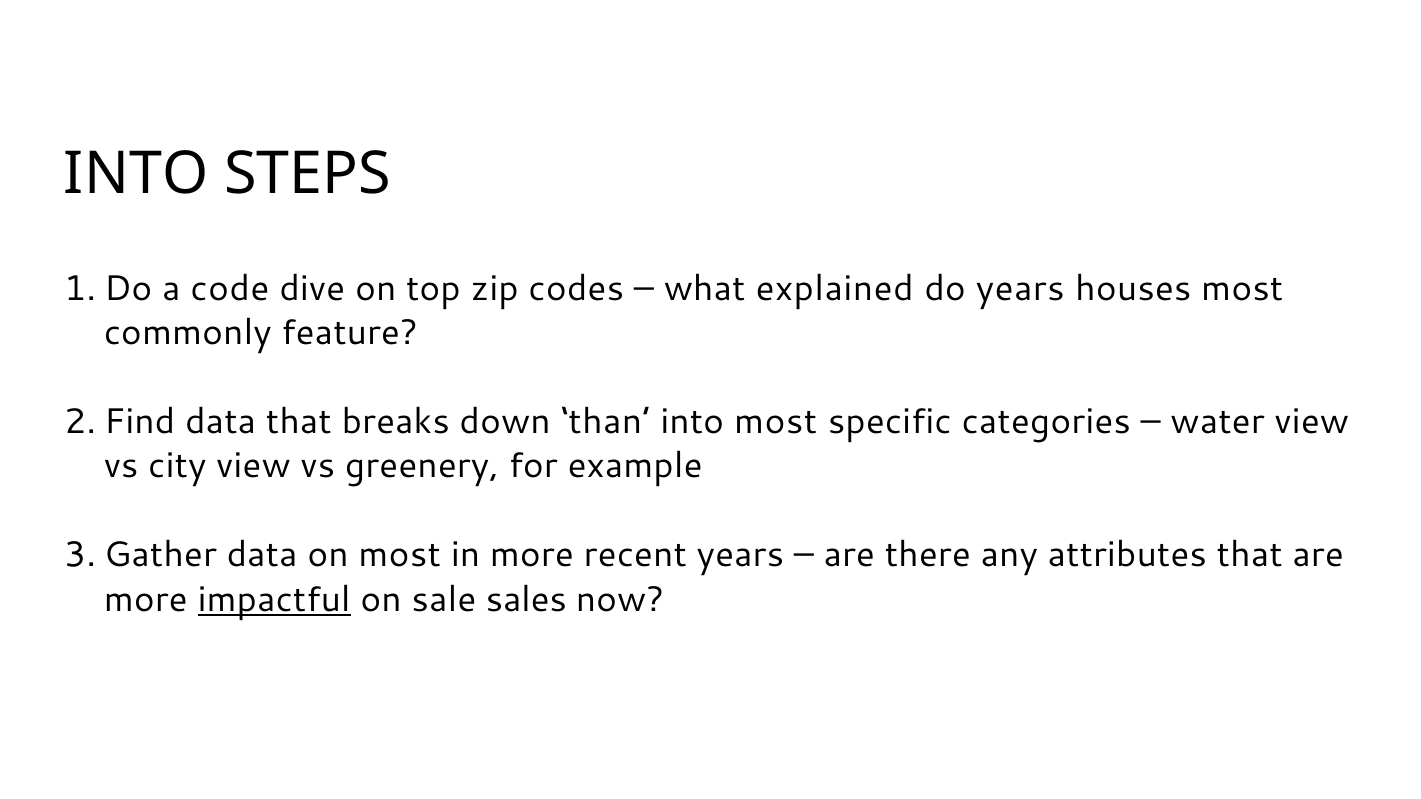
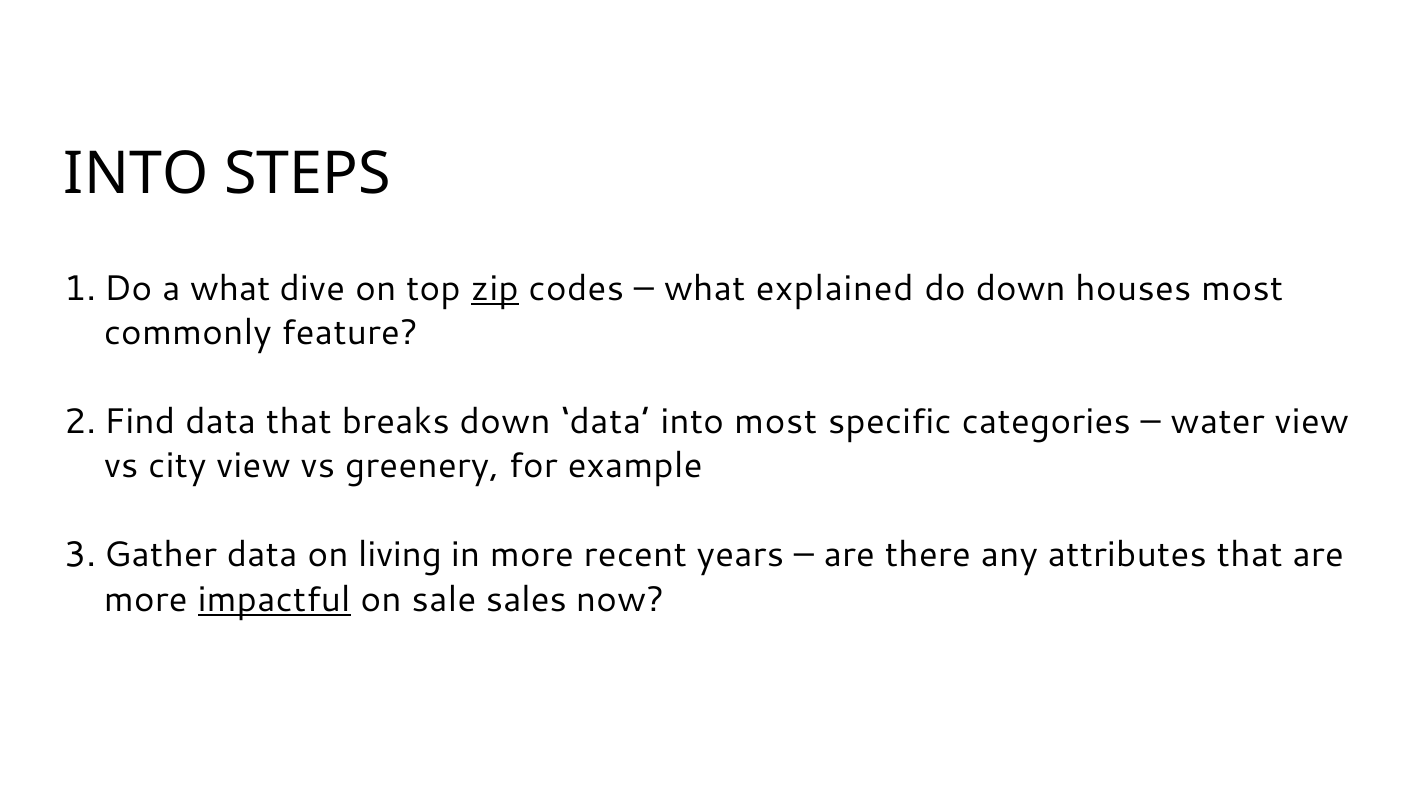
a code: code -> what (230, 289)
zip underline: none -> present (495, 289)
do years: years -> down (1021, 289)
down than: than -> data (605, 422)
on most: most -> living (400, 555)
